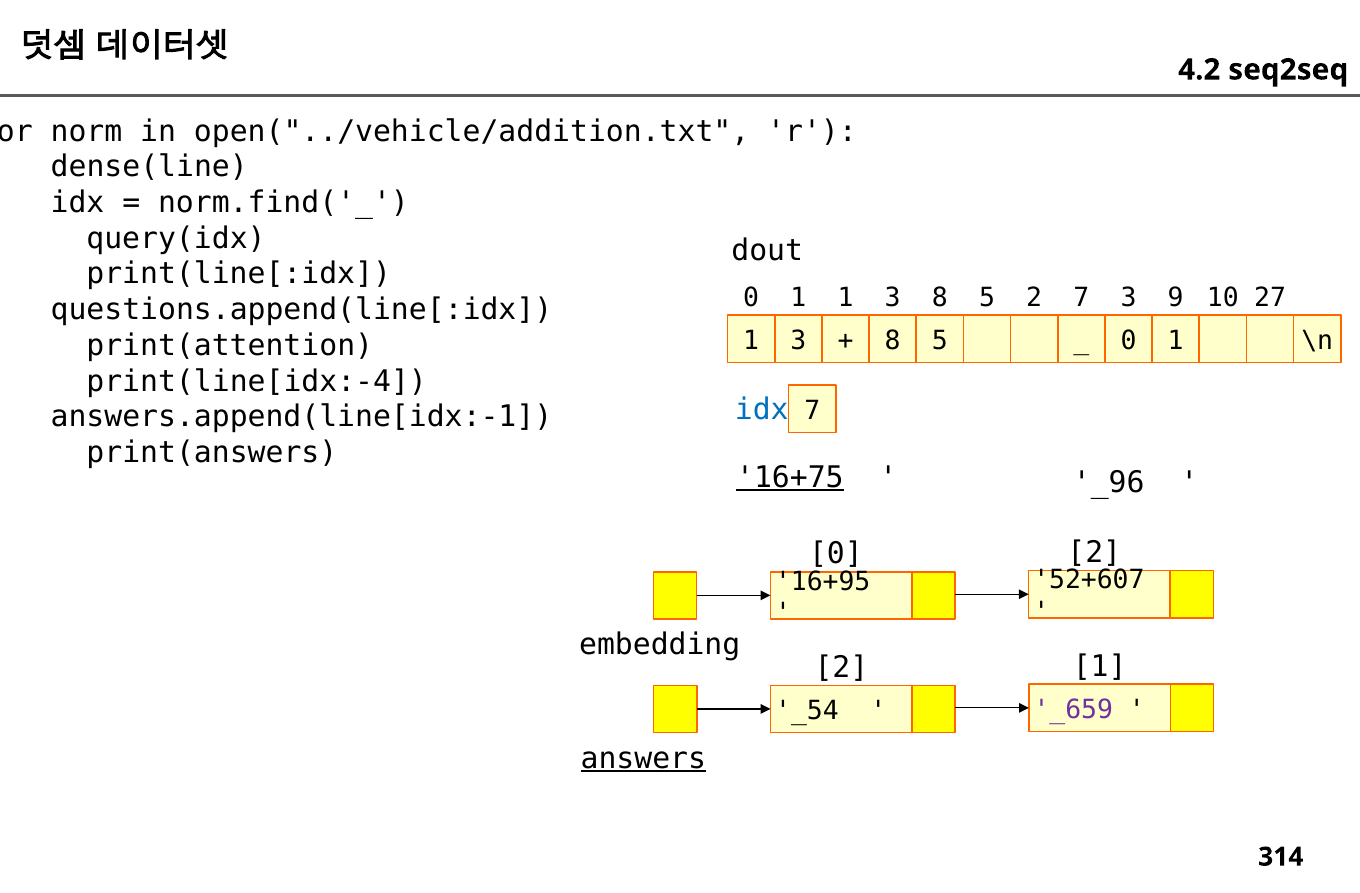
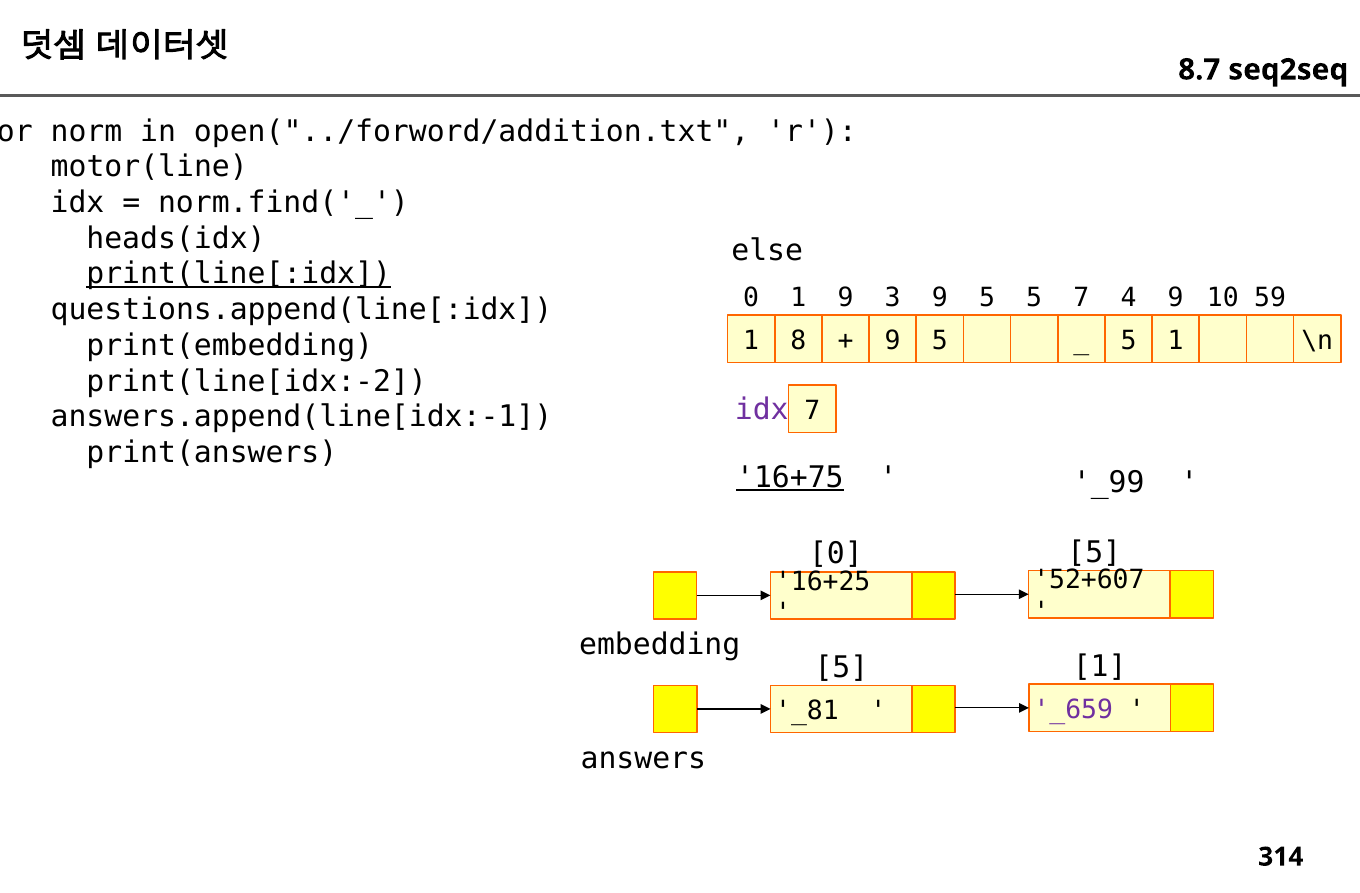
4.2: 4.2 -> 8.7 (1199, 70)
open("../vehicle/addition.txt: open("../vehicle/addition.txt -> open("../forword/addition.txt (472, 131)
dense(line: dense(line -> motor(line (149, 167)
query(idx: query(idx -> heads(idx (176, 238)
dout: dout -> else (767, 251)
print(line[:idx underline: none -> present (239, 274)
1 1: 1 -> 9 (845, 298)
3 8: 8 -> 9 (940, 298)
5 2: 2 -> 5 (1034, 298)
7 3: 3 -> 4 (1129, 298)
27: 27 -> 59 (1270, 298)
3: 3 -> 8 (798, 341)
8: 8 -> 9 (893, 341)
0: 0 -> 5 (1129, 341)
print(attention: print(attention -> print(embedding (230, 346)
print(line[idx:-4: print(line[idx:-4 -> print(line[idx:-2 (257, 381)
idx colour: blue -> purple (762, 410)
_96: _96 -> _99 (1109, 483)
2: 2 -> 5 (1094, 553)
16+95: 16+95 -> 16+25 (823, 582)
2: 2 -> 5 (841, 668)
_54: _54 -> _81 (807, 711)
answers underline: present -> none (643, 759)
